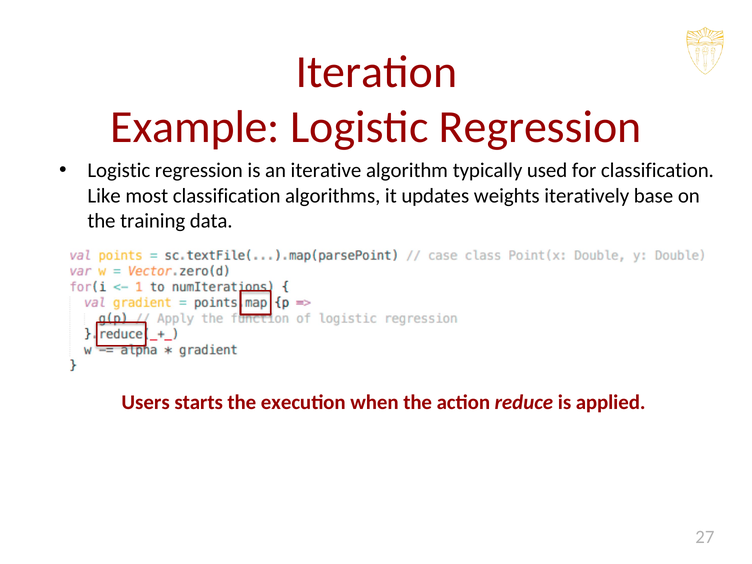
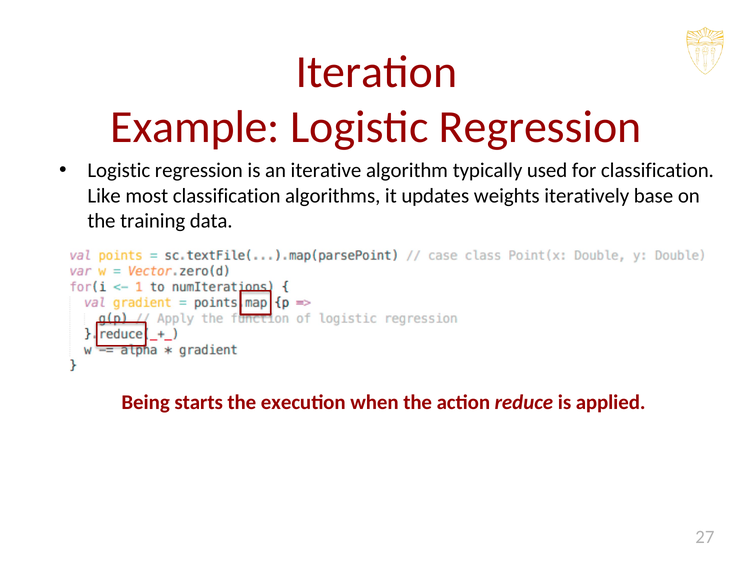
Users: Users -> Being (146, 402)
